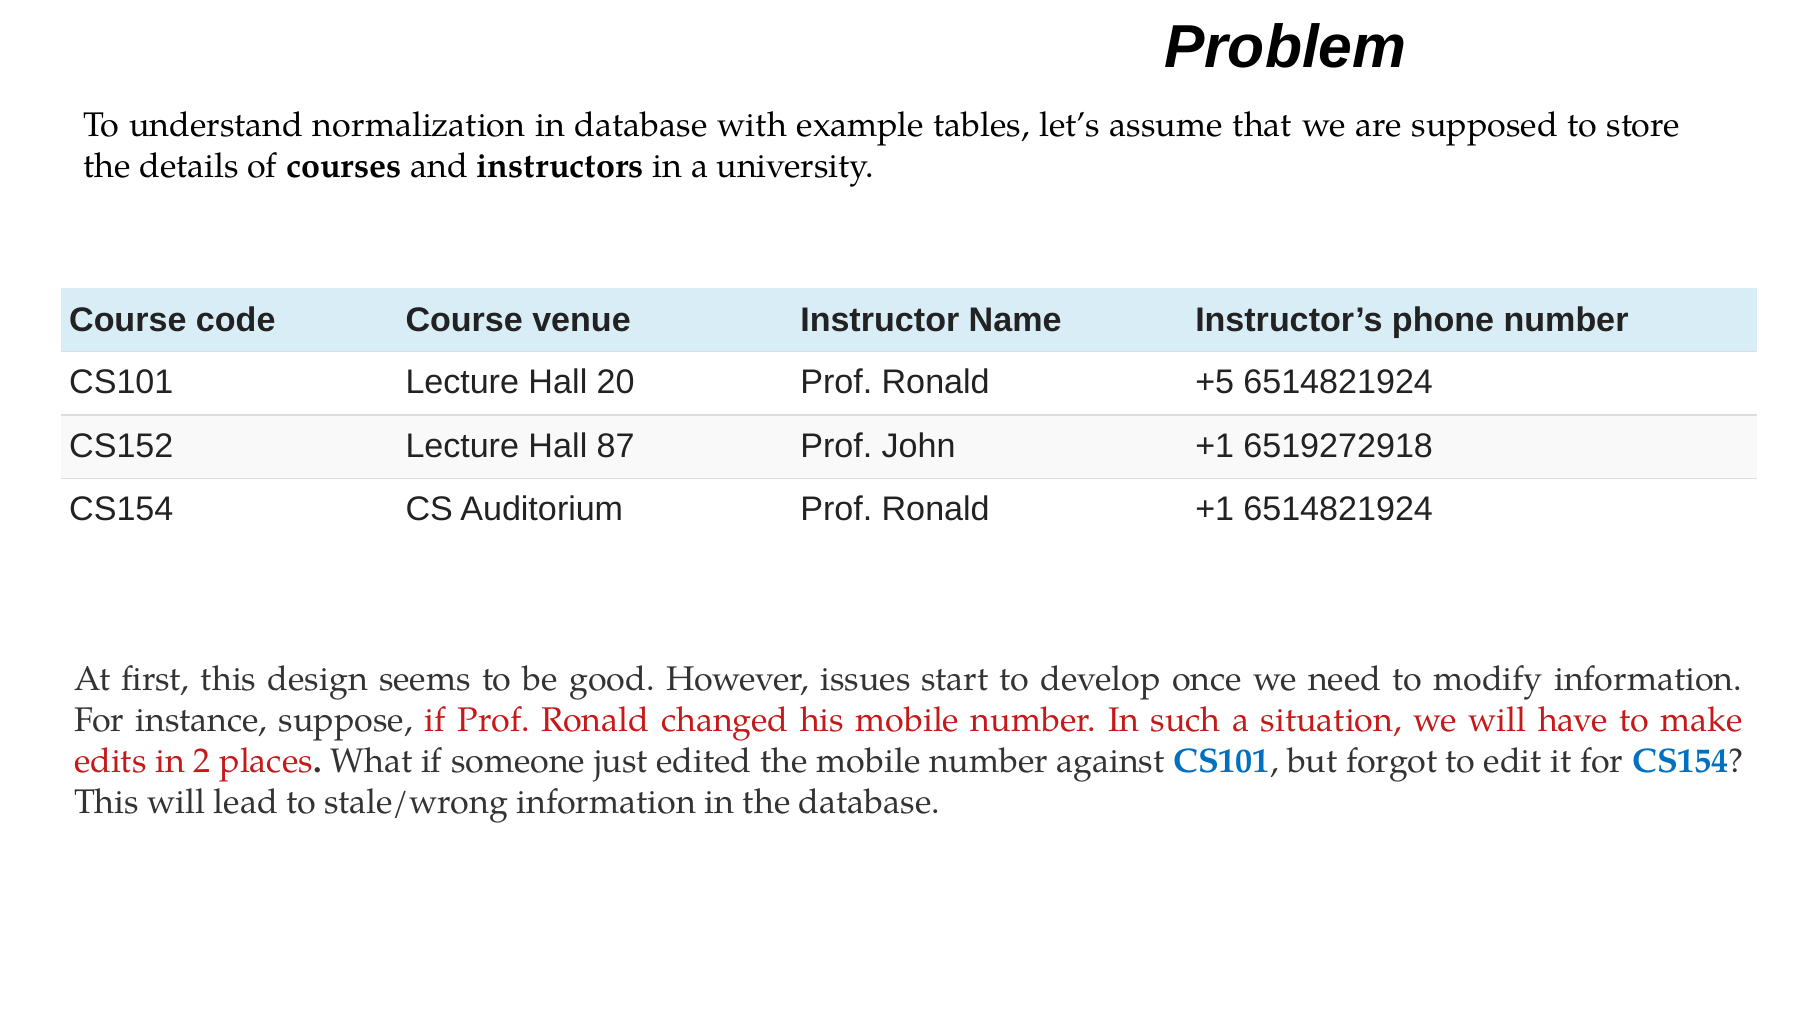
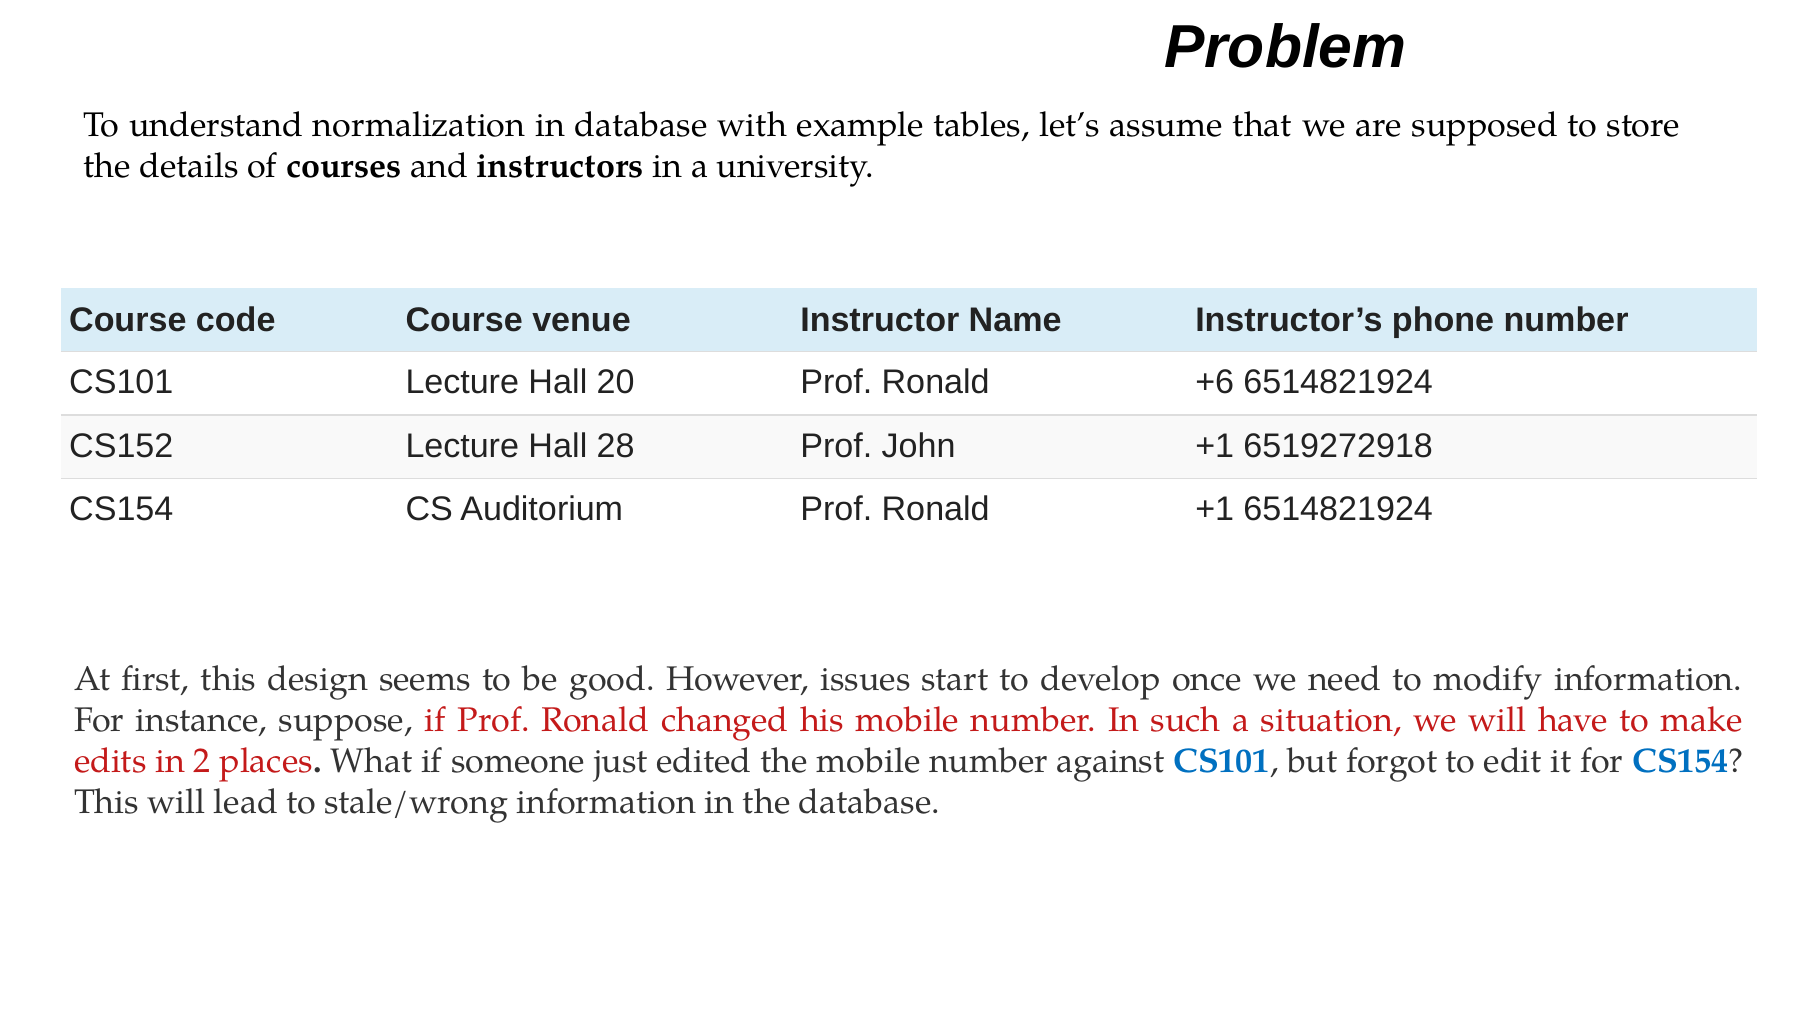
+5: +5 -> +6 (1215, 382)
87: 87 -> 28 (616, 446)
